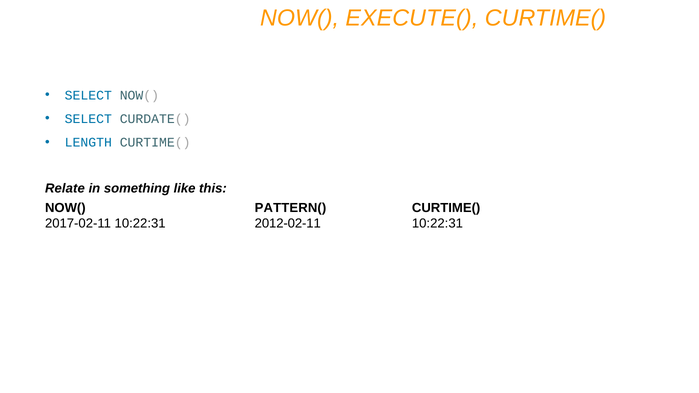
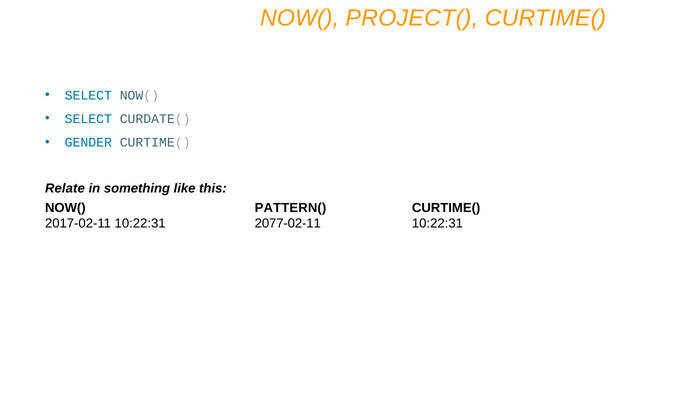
EXECUTE(: EXECUTE( -> PROJECT( (412, 18)
LENGTH: LENGTH -> GENDER (88, 142)
2012-02-11: 2012-02-11 -> 2077-02-11 (288, 224)
